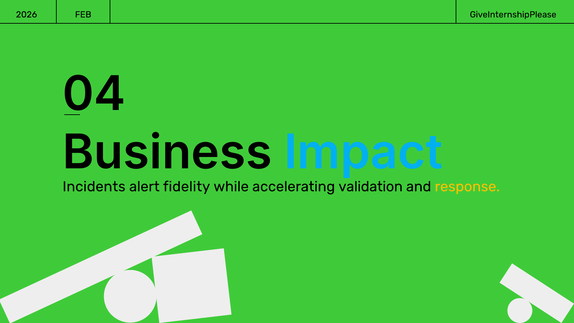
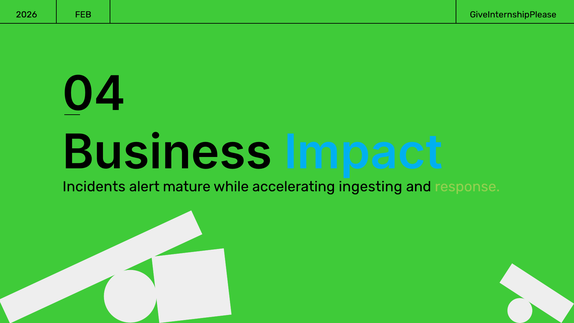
fidelity: fidelity -> mature (187, 186)
validation: validation -> ingesting (370, 186)
response colour: yellow -> light green (467, 186)
